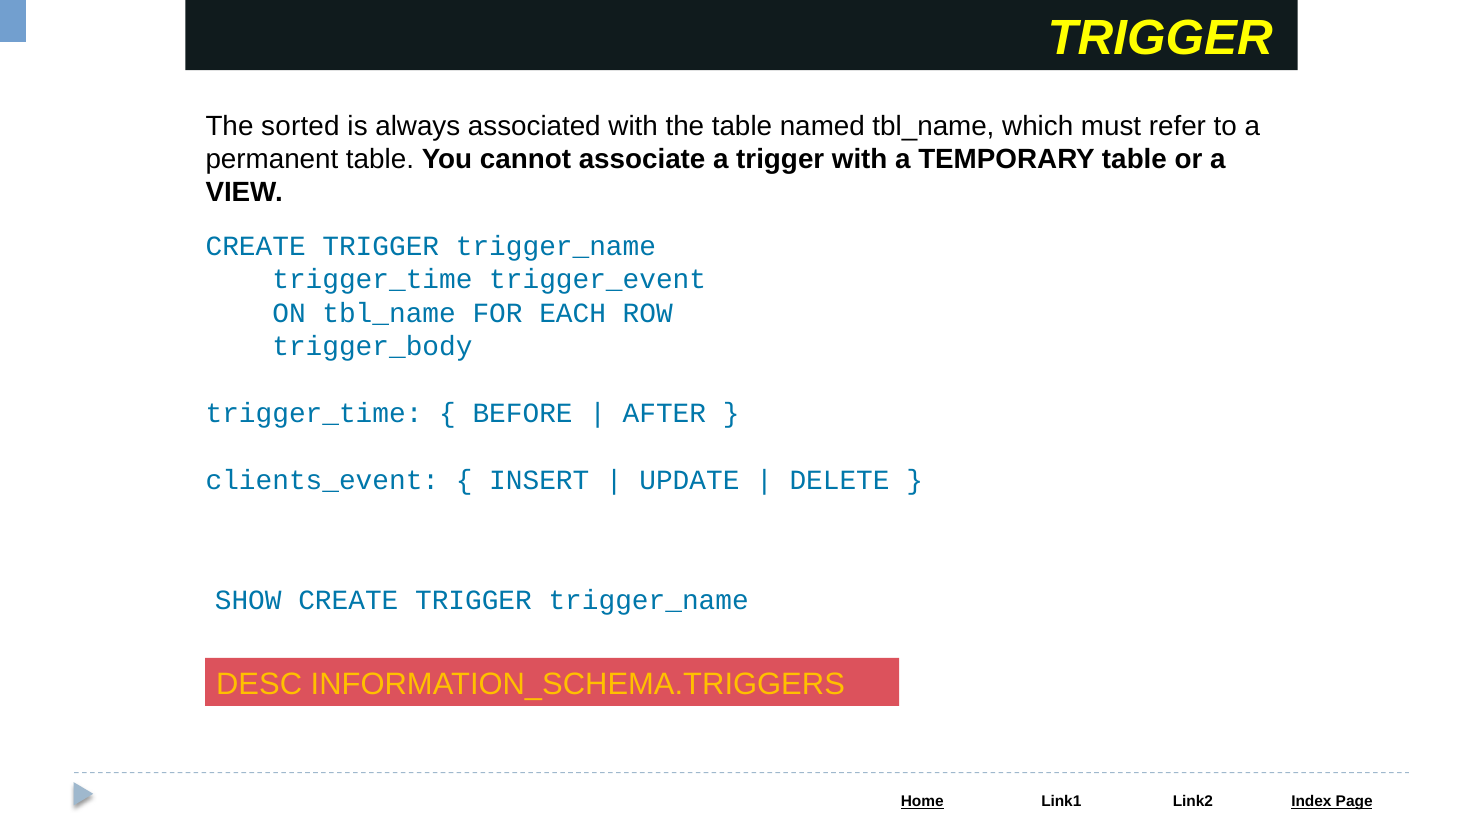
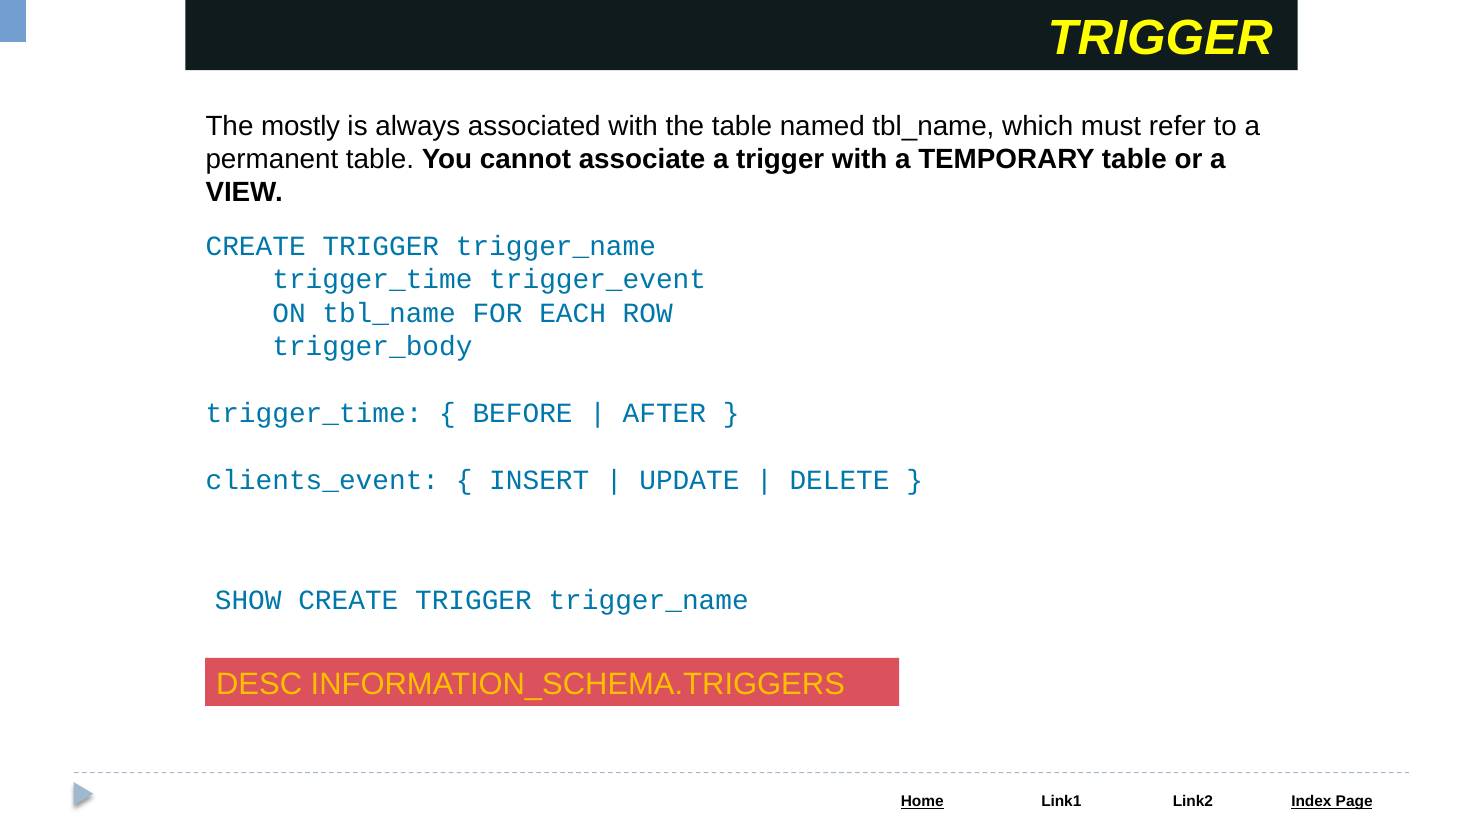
sorted: sorted -> mostly (301, 126)
